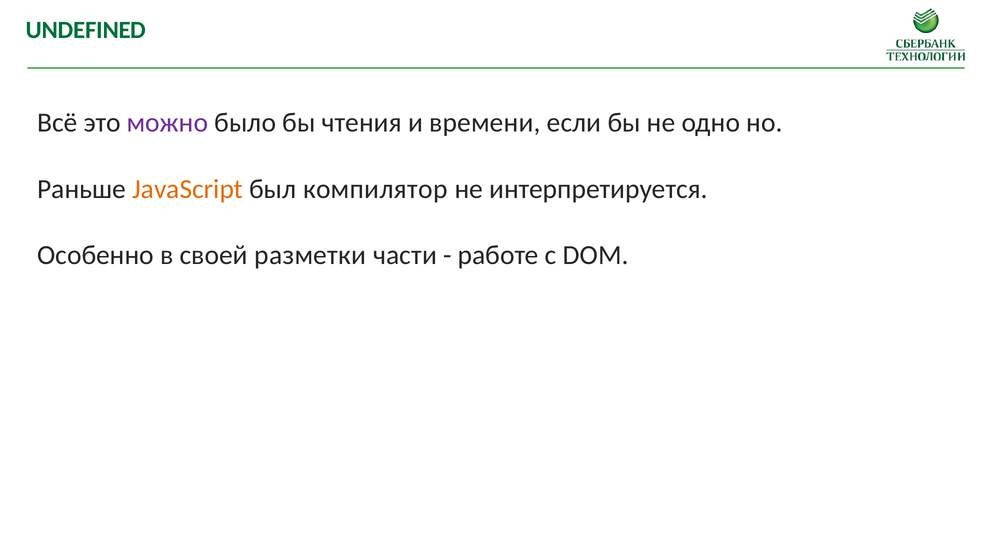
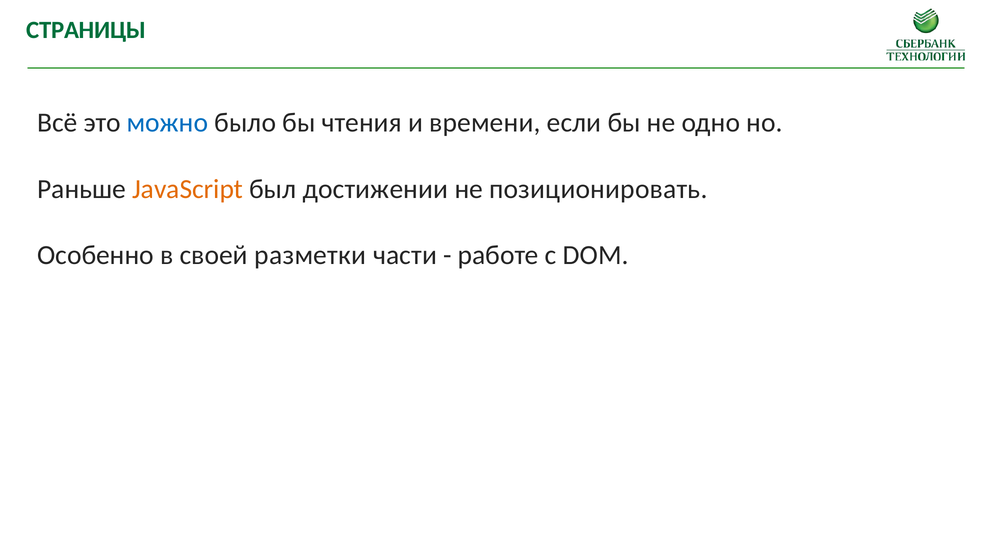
UNDEFINED: UNDEFINED -> СТРАНИЦЫ (86, 30)
можно colour: purple -> blue (168, 123)
компилятор: компилятор -> достижении (375, 189)
интерпретируется: интерпретируется -> позиционировать (598, 189)
